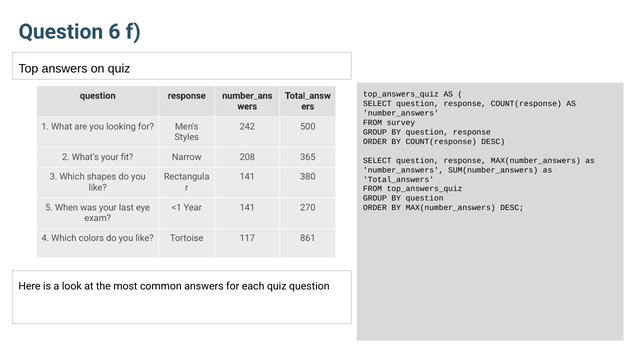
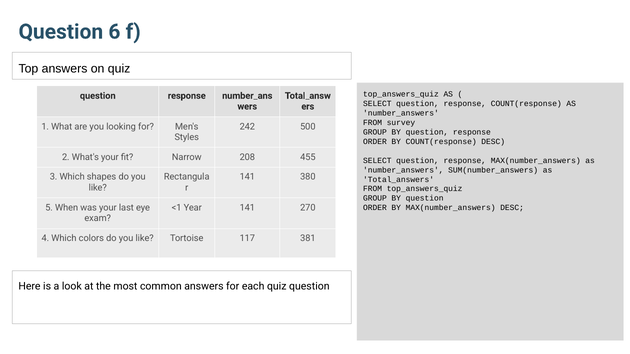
365: 365 -> 455 (308, 157)
861: 861 -> 381 (308, 239)
